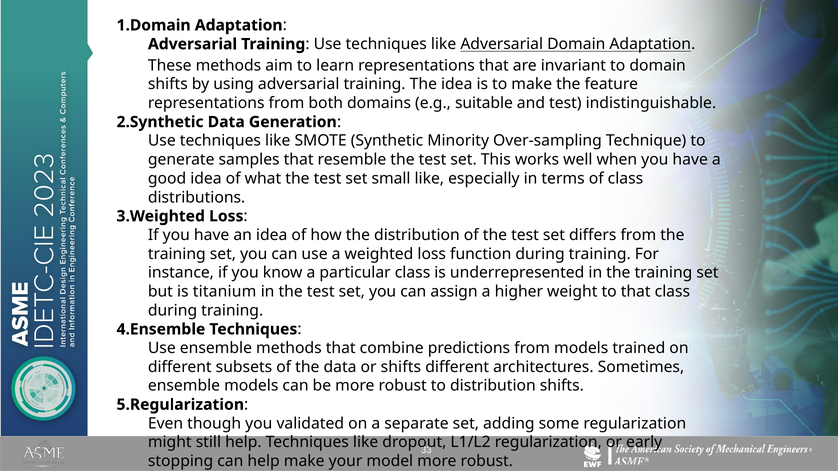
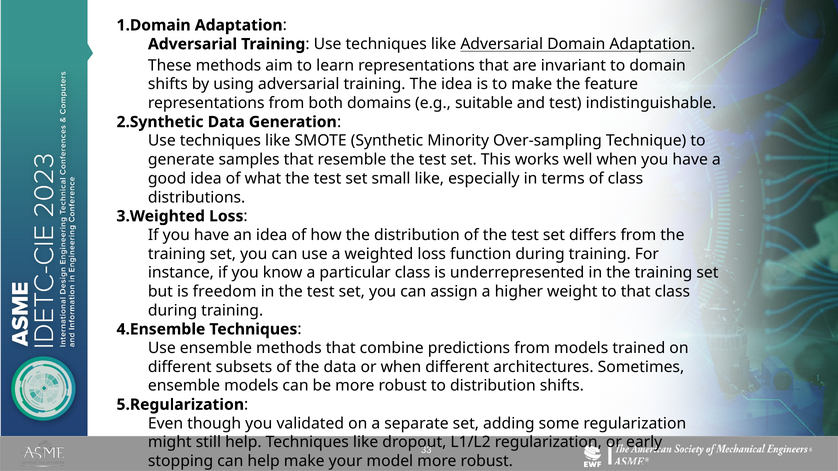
titanium: titanium -> freedom (225, 292)
or shifts: shifts -> when (401, 367)
